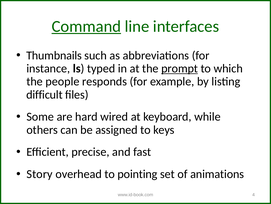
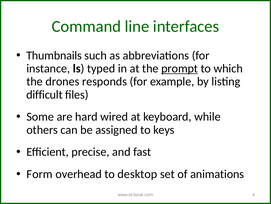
Command underline: present -> none (86, 26)
people: people -> drones (62, 81)
Story: Story -> Form (40, 173)
pointing: pointing -> desktop (137, 173)
